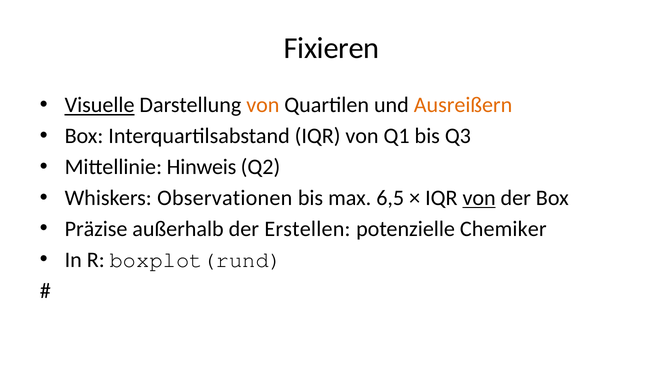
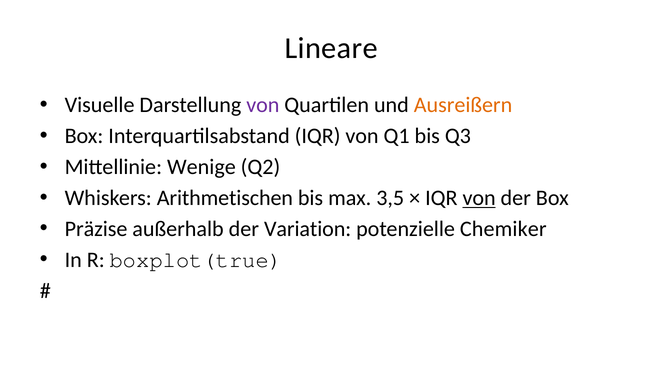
Fixieren: Fixieren -> Lineare (331, 48)
Visuelle underline: present -> none (100, 105)
von colour: orange -> purple (263, 105)
Hinweis: Hinweis -> Wenige (201, 167)
Observationen: Observationen -> Arithmetischen (225, 198)
6,5: 6,5 -> 3,5 (390, 198)
Erstellen: Erstellen -> Variation (308, 229)
boxplot(rund: boxplot(rund -> boxplot(true (196, 260)
